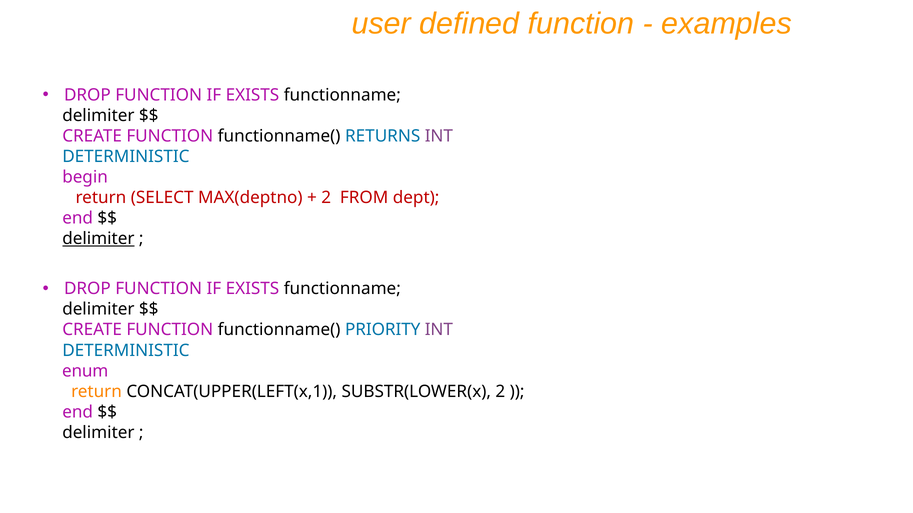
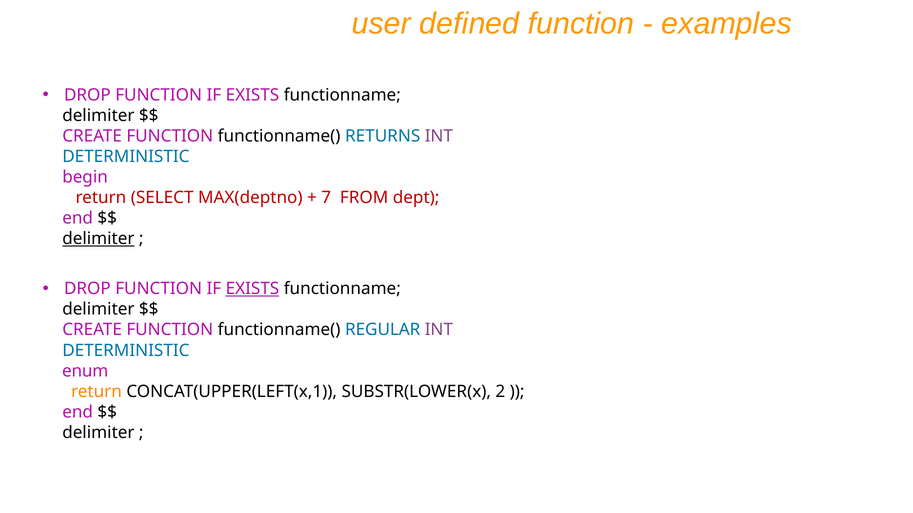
2: 2 -> 7 (326, 198)
EXISTS underline: none -> present (252, 289)
PRIORITY: PRIORITY -> REGULAR (383, 330)
